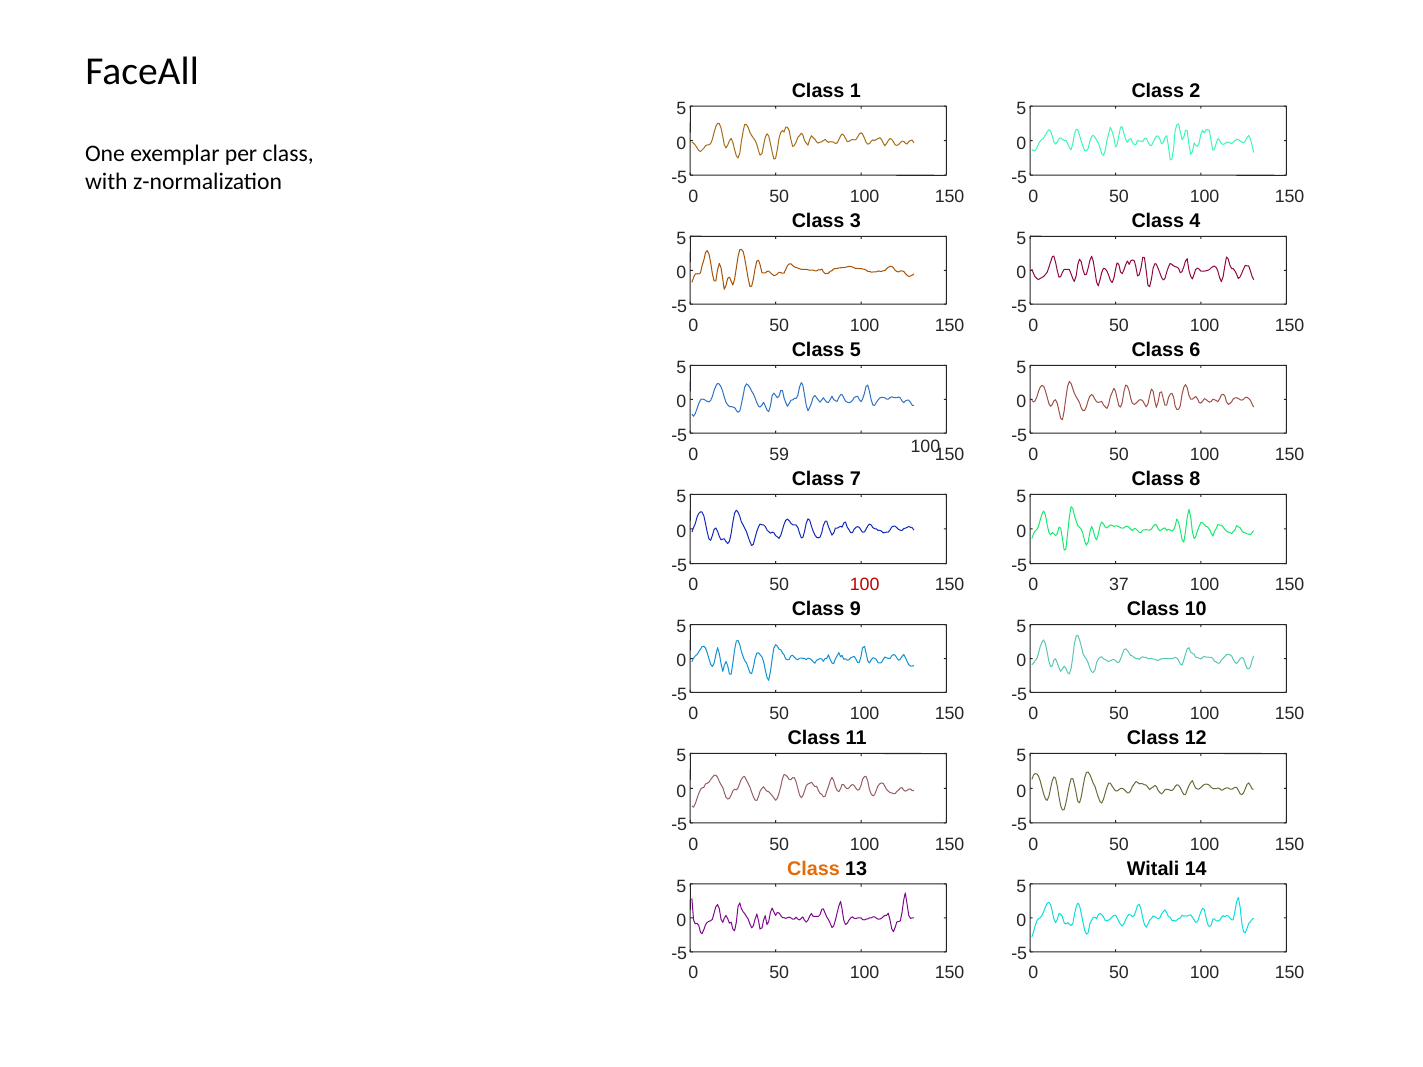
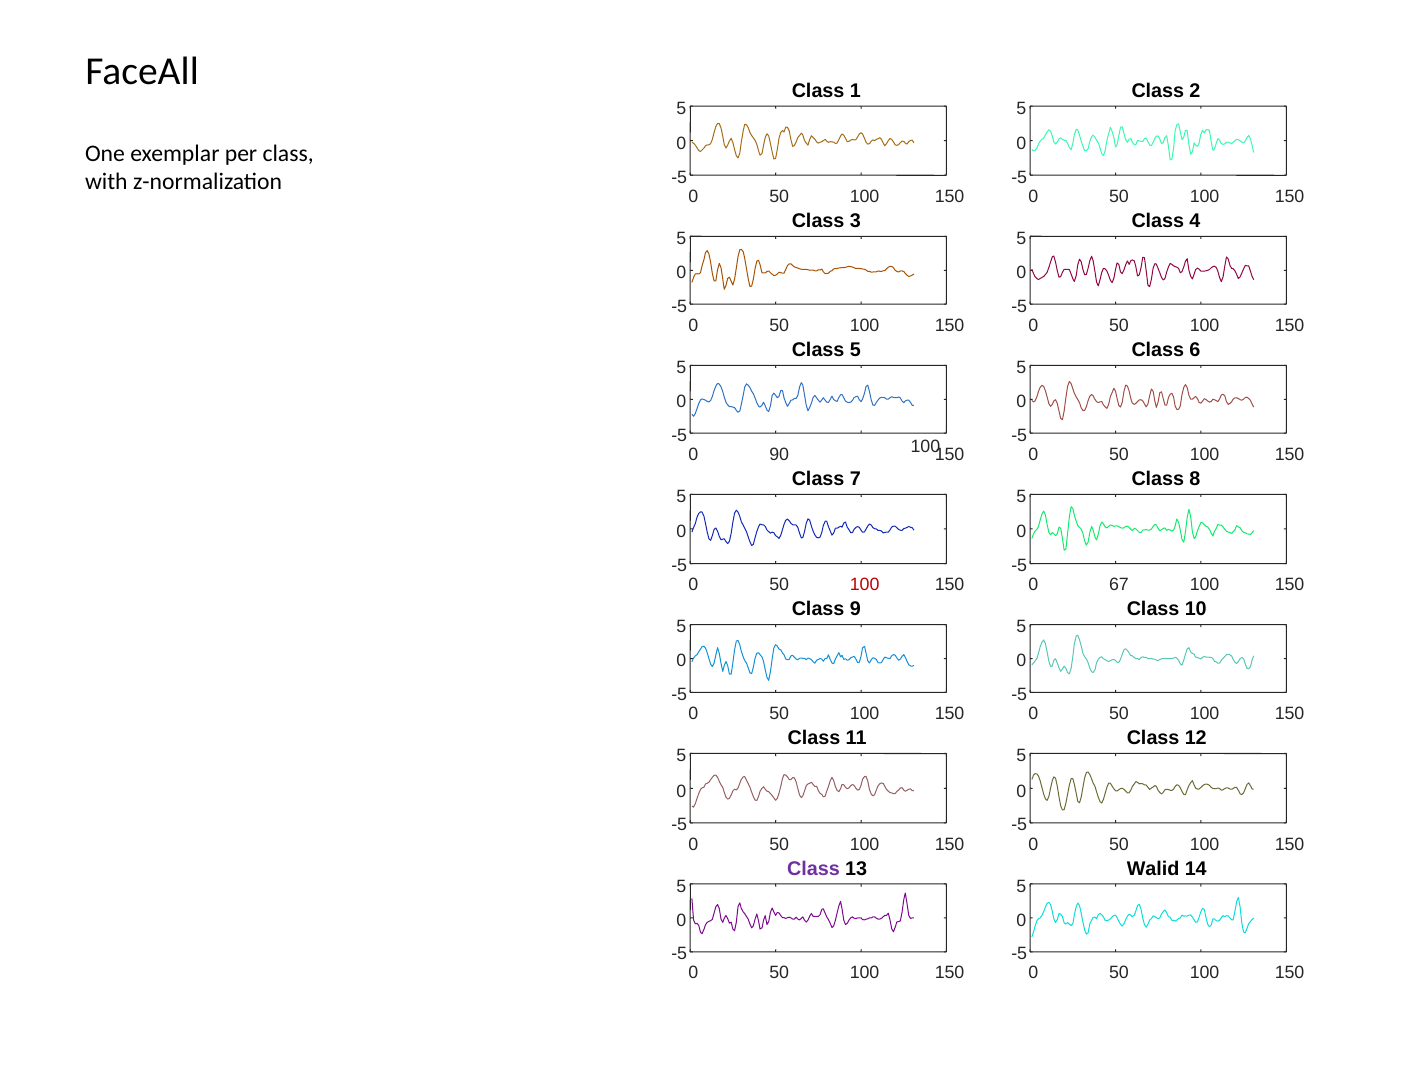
59: 59 -> 90 (779, 455)
37: 37 -> 67 (1119, 585)
Class colour: orange -> purple (813, 869)
Witali: Witali -> Walid (1153, 869)
